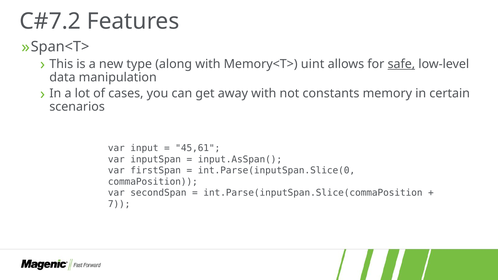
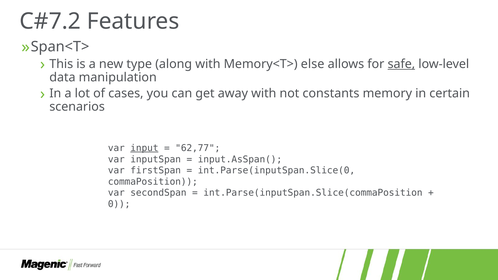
uint: uint -> else (313, 64)
input underline: none -> present (144, 148)
45,61: 45,61 -> 62,77 (198, 148)
7: 7 -> 0 (119, 204)
